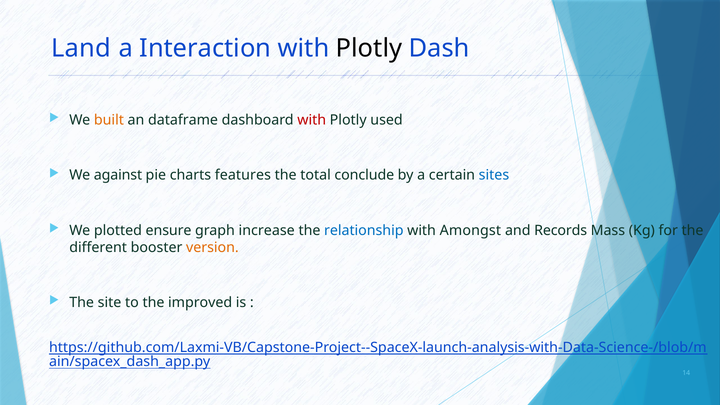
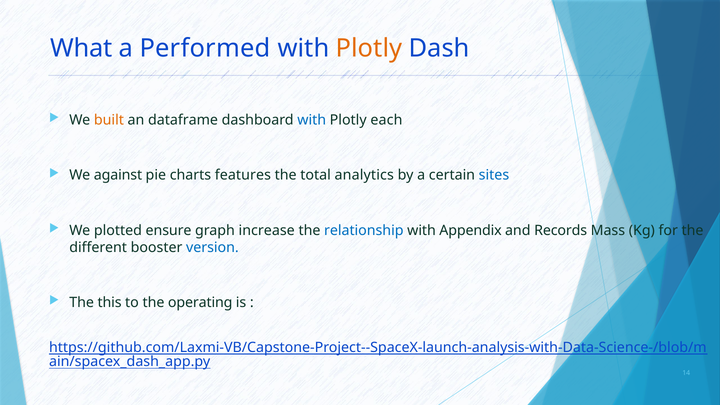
Land: Land -> What (82, 48)
Interaction: Interaction -> Performed (205, 48)
Plotly colour: black -> orange (369, 48)
with colour: red -> blue (312, 120)
used: used -> each (386, 120)
conclude: conclude -> analytics (364, 175)
Amongst: Amongst -> Appendix (471, 230)
version colour: orange -> blue (212, 248)
site: site -> this (110, 303)
improved: improved -> operating (200, 303)
